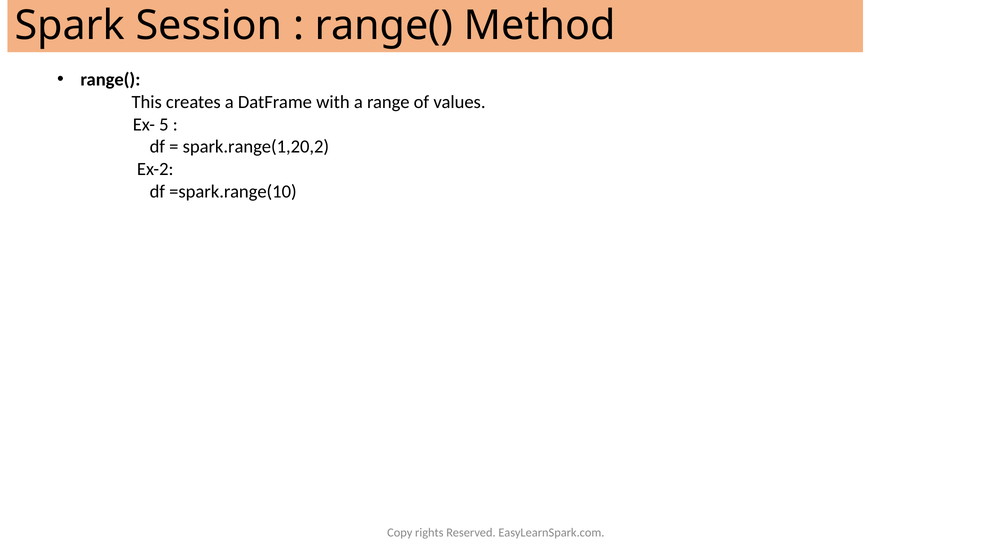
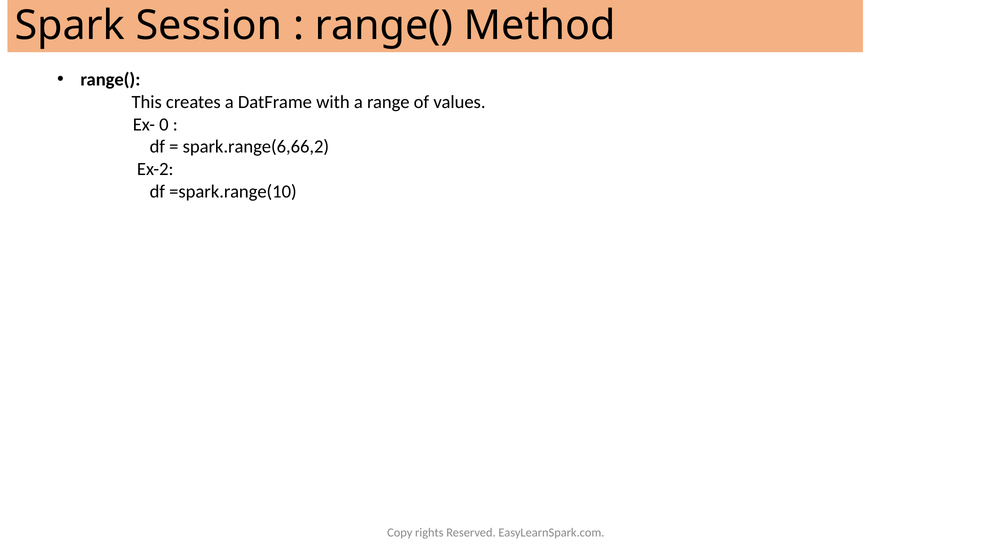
5: 5 -> 0 (164, 124)
spark.range(1,20,2: spark.range(1,20,2 -> spark.range(6,66,2 (256, 147)
